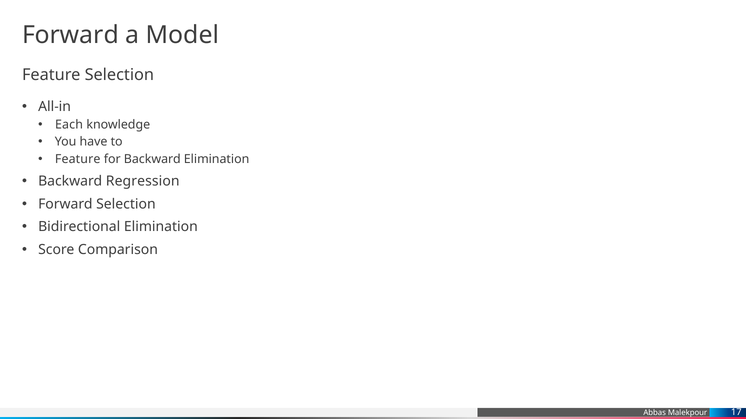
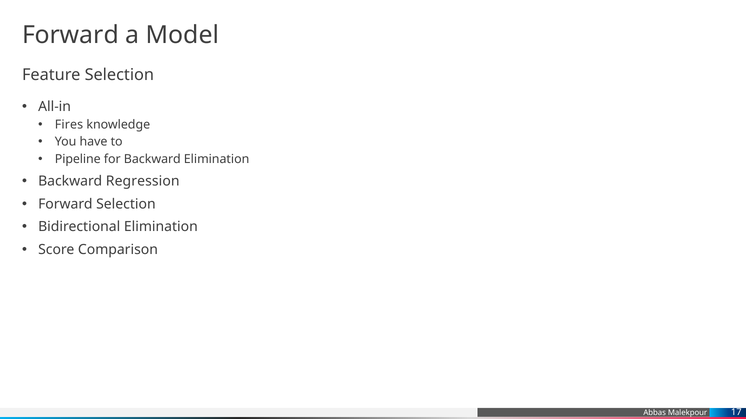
Each: Each -> Fires (69, 125)
Feature: Feature -> Pipeline (78, 159)
